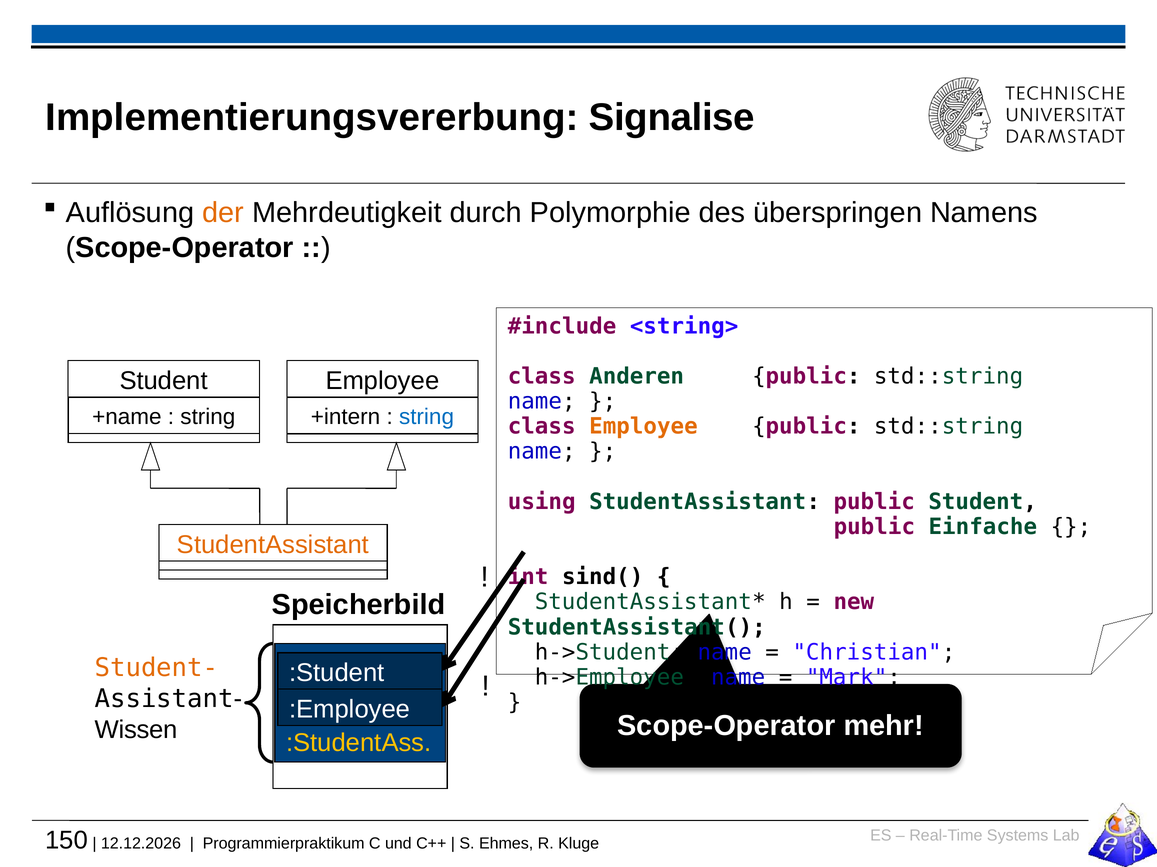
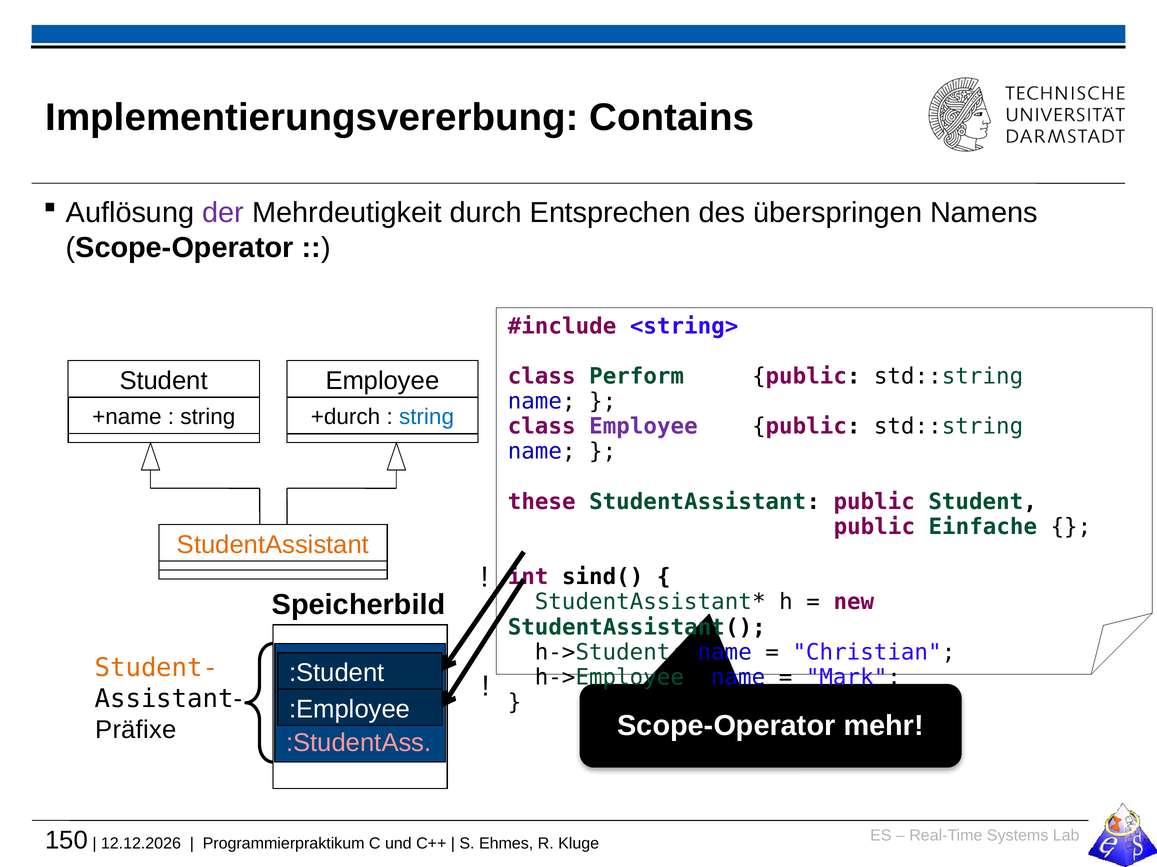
Signalise: Signalise -> Contains (672, 118)
der colour: orange -> purple (223, 213)
Polymorphie: Polymorphie -> Entsprechen (610, 213)
Anderen: Anderen -> Perform (637, 377)
+intern: +intern -> +durch (345, 417)
Employee colour: orange -> purple (643, 427)
using: using -> these (542, 502)
Wissen: Wissen -> Präfixe (136, 730)
:StudentAss colour: yellow -> pink (359, 743)
